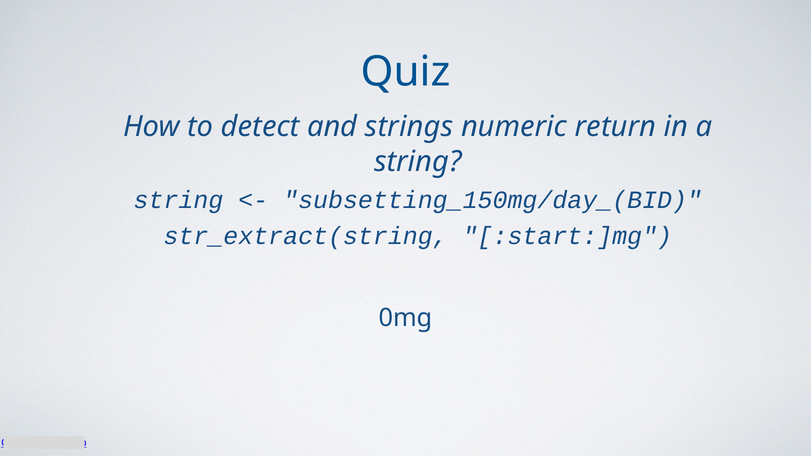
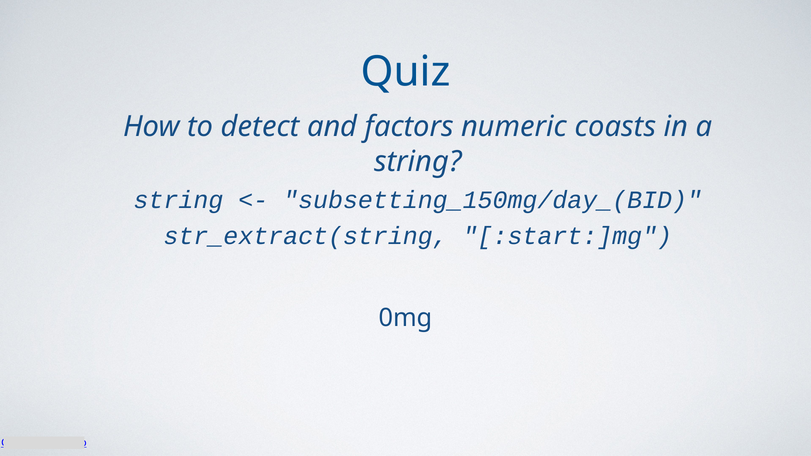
strings: strings -> factors (409, 127)
return: return -> coasts (615, 127)
